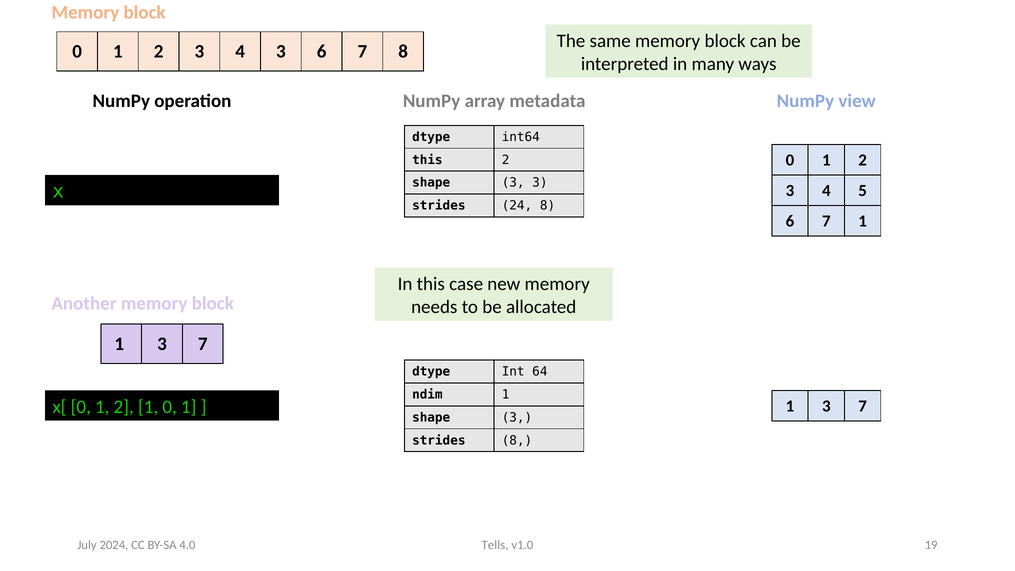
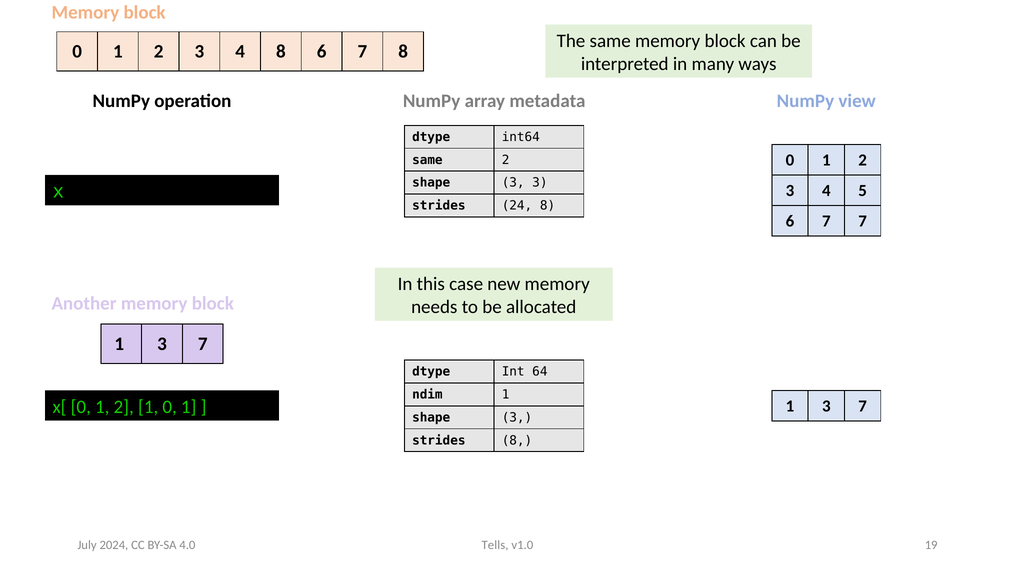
4 3: 3 -> 8 (281, 52)
this: this -> same (427, 160)
7 1: 1 -> 7 (863, 221)
